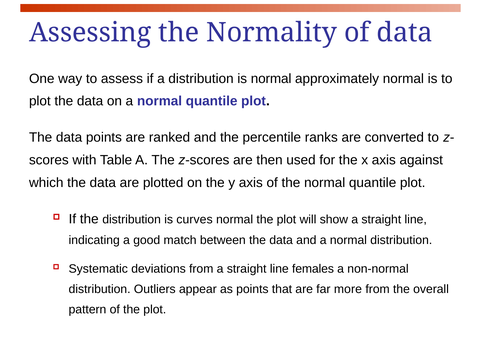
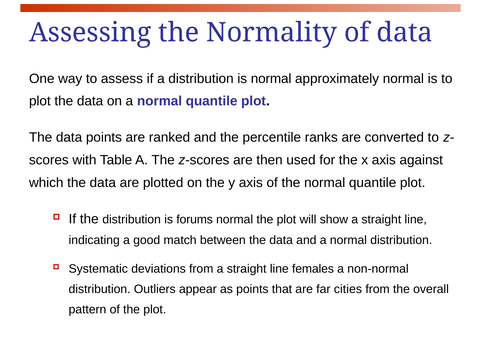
curves: curves -> forums (195, 219)
more: more -> cities (348, 289)
